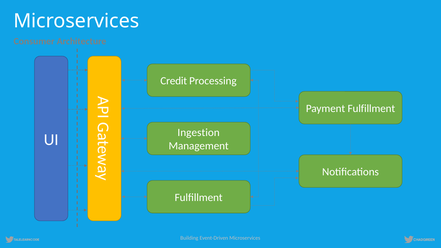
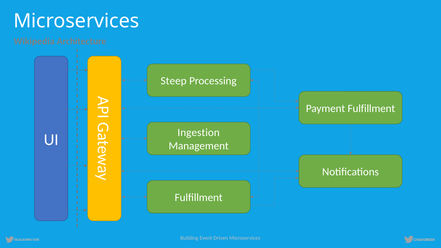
Consumer: Consumer -> Wikipedia (34, 41)
Credit: Credit -> Steep (174, 81)
